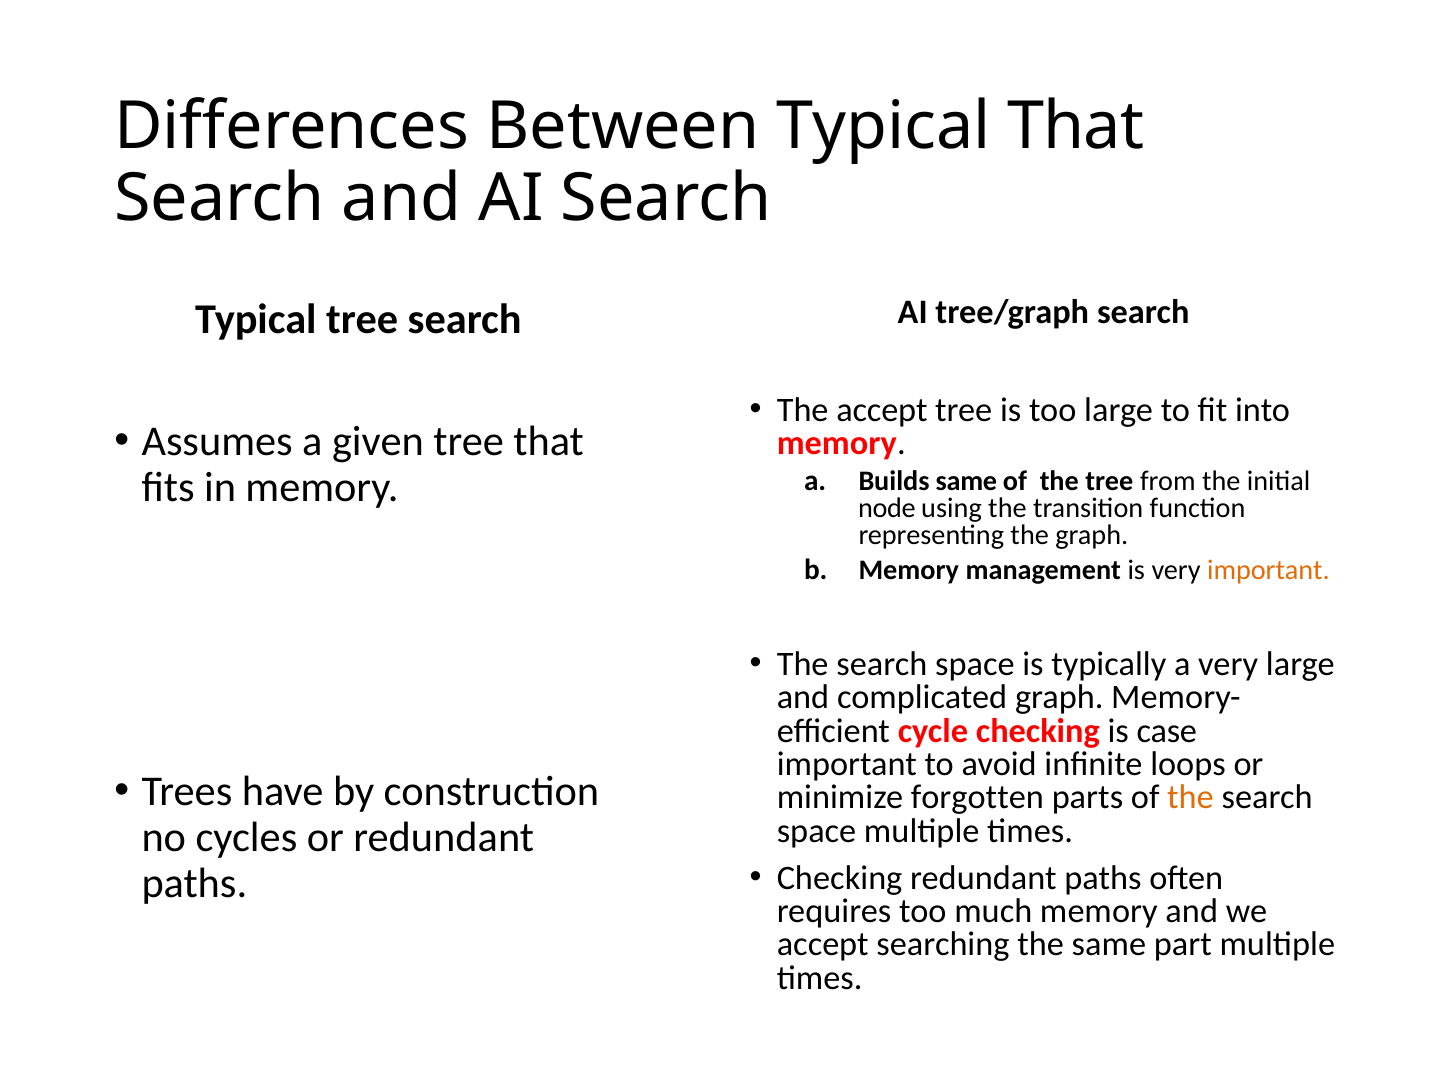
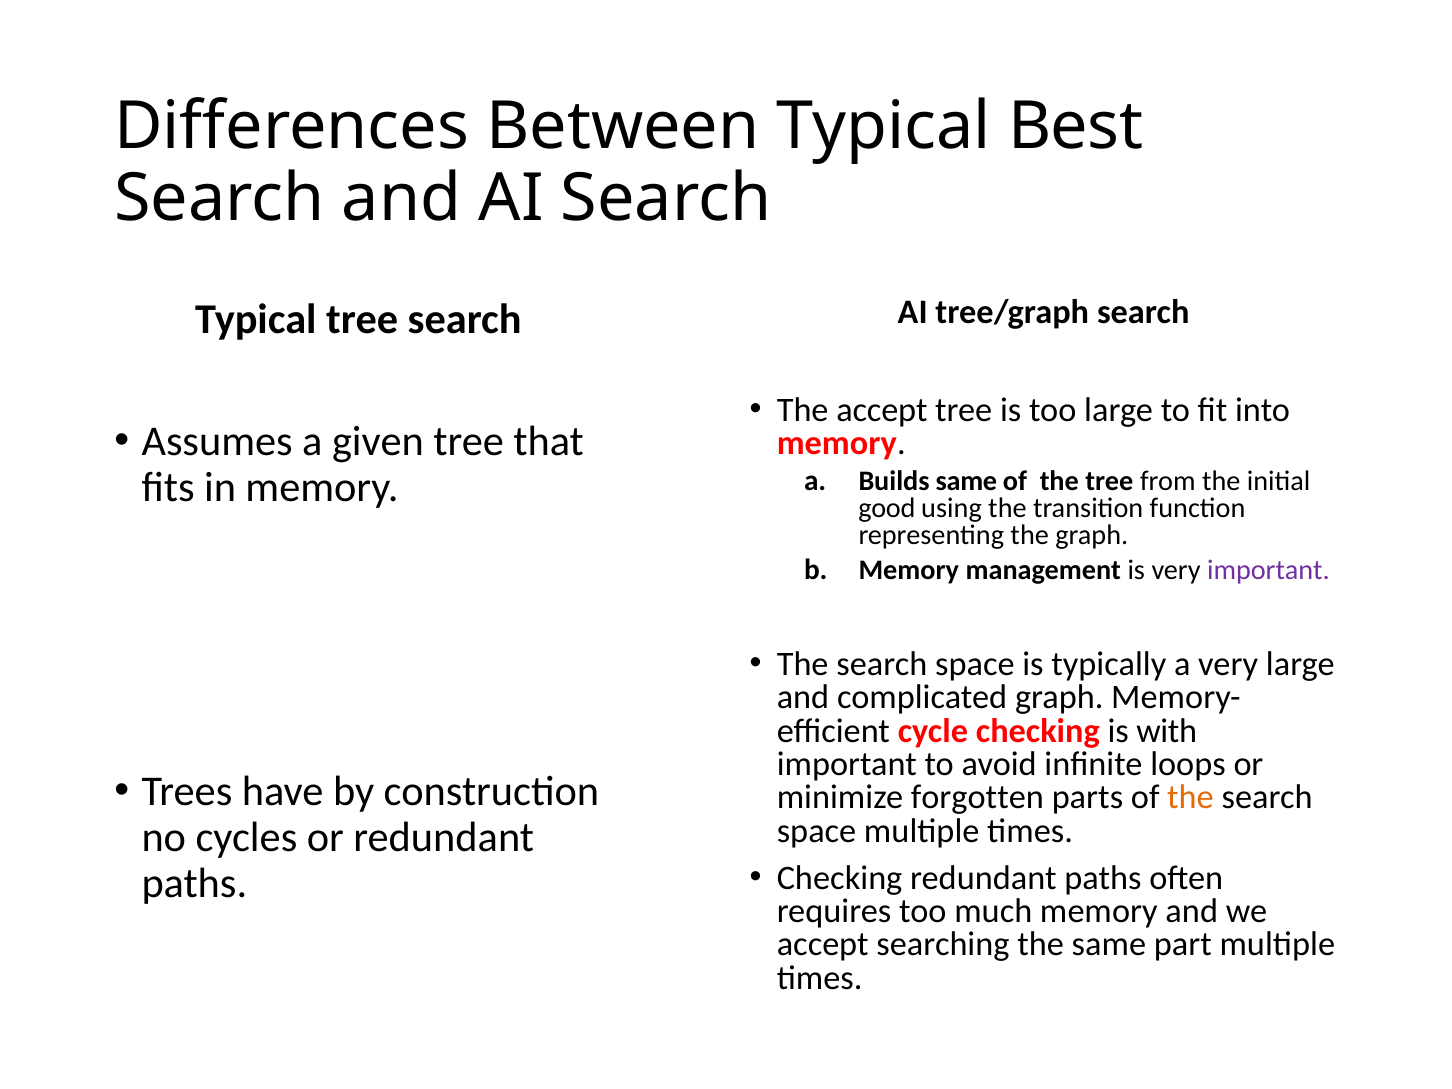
Typical That: That -> Best (1076, 127)
node: node -> good (887, 508)
important colour: orange -> purple (1268, 570)
case: case -> with (1167, 731)
